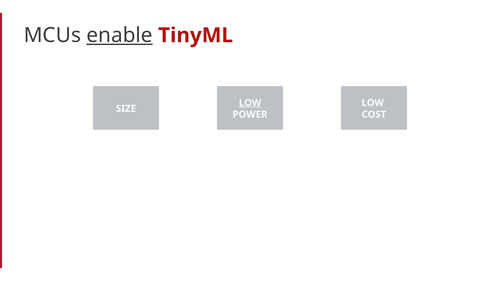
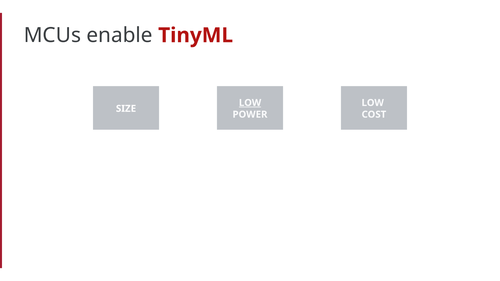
enable underline: present -> none (120, 35)
